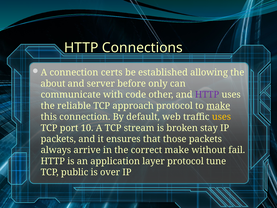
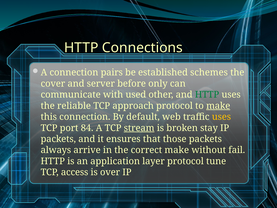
certs: certs -> pairs (112, 72)
allowing: allowing -> schemes (209, 72)
about: about -> cover (53, 83)
code: code -> used (136, 95)
HTTP colour: purple -> green (207, 95)
10: 10 -> 84 (87, 128)
stream underline: none -> present (139, 128)
public: public -> access (75, 172)
